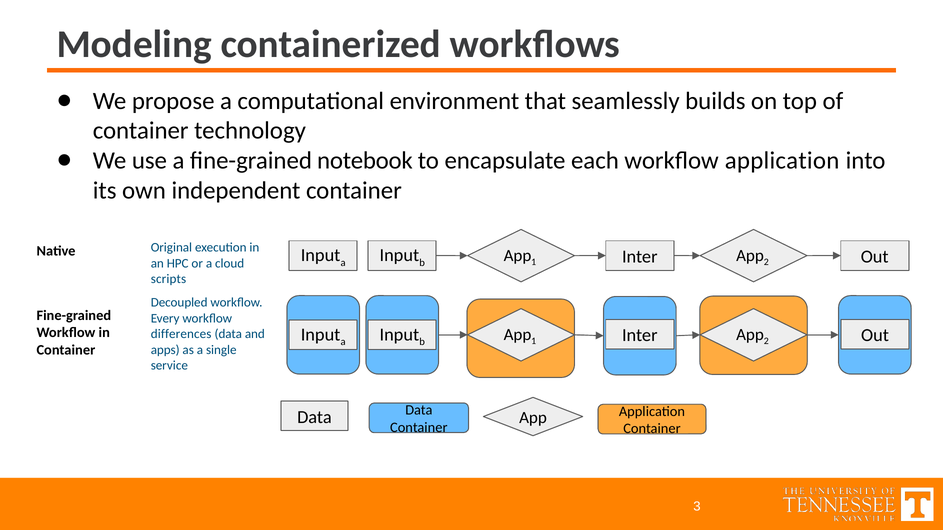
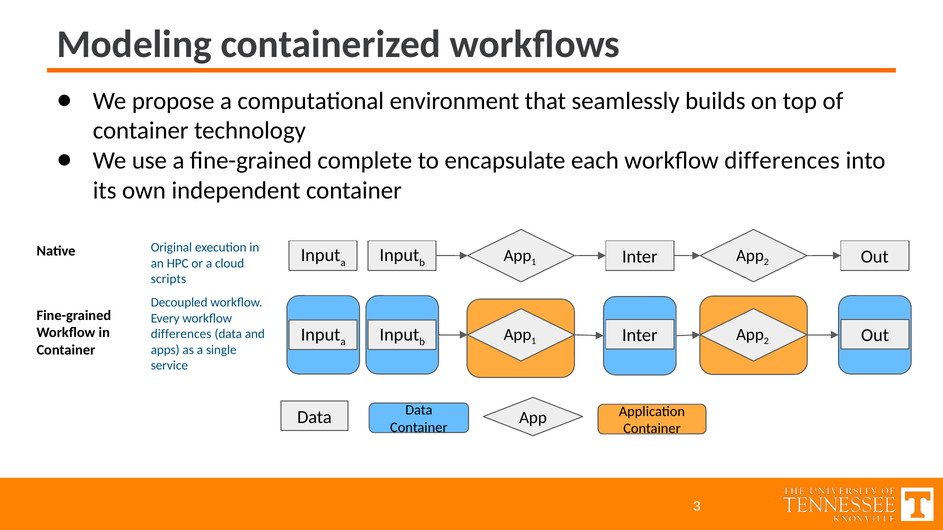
notebook: notebook -> complete (365, 161)
each workflow application: application -> differences (782, 161)
